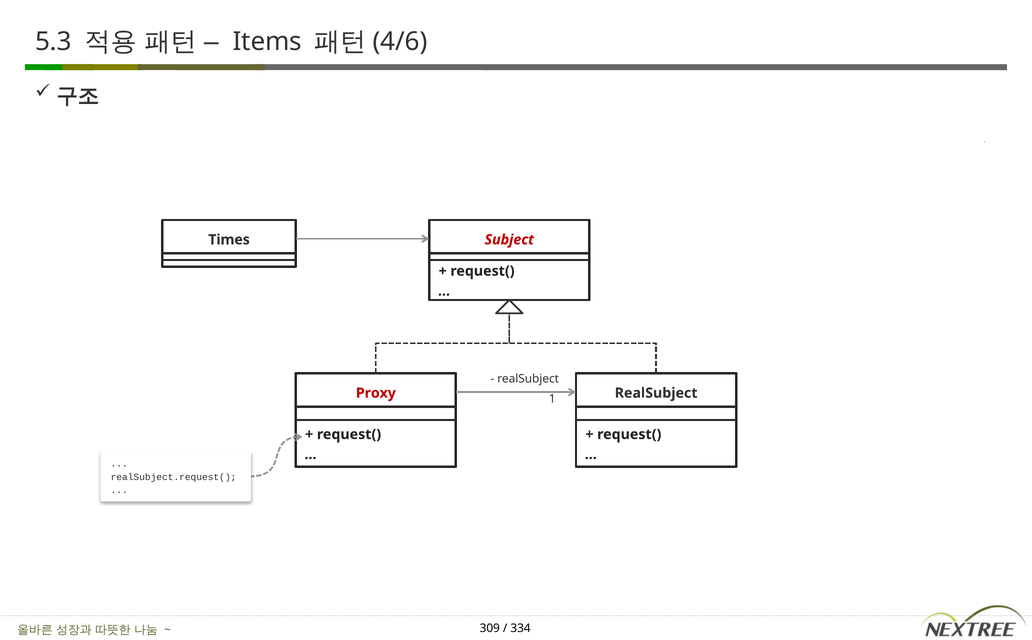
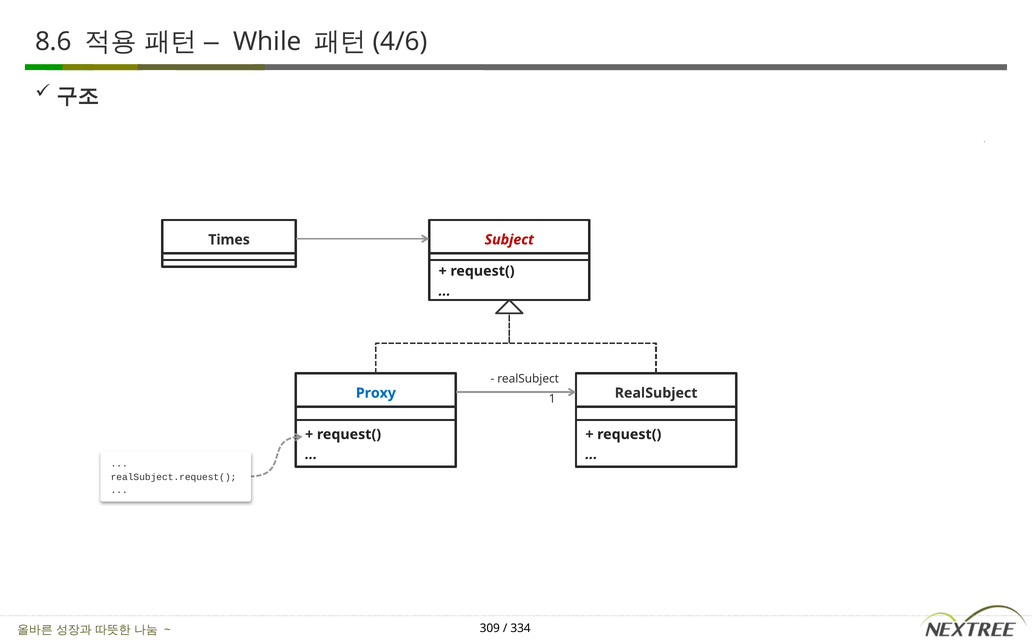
5.3: 5.3 -> 8.6 (53, 42)
Items: Items -> While (267, 42)
Proxy colour: red -> blue (376, 393)
